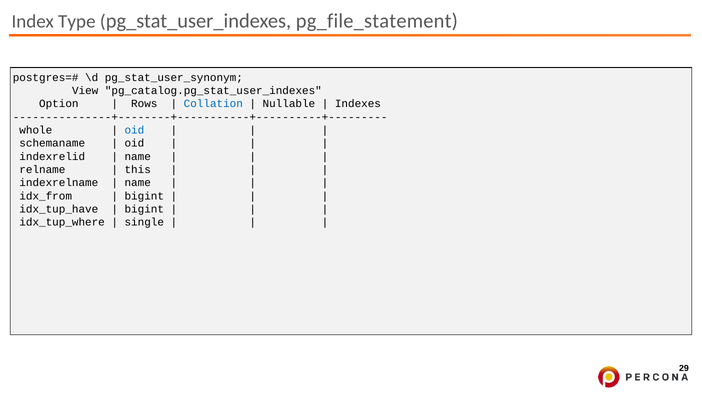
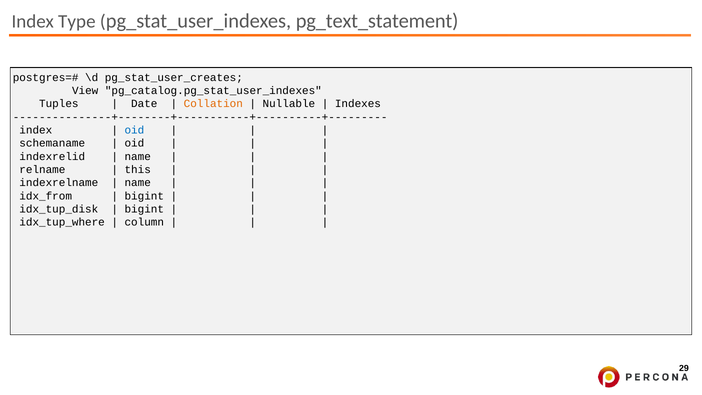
pg_file_statement: pg_file_statement -> pg_text_statement (377, 21)
pg_stat_user_synonym: pg_stat_user_synonym -> pg_stat_user_creates (174, 77)
Option: Option -> Tuples (59, 104)
Rows: Rows -> Date (144, 104)
Collation colour: blue -> orange (213, 104)
whole: whole -> index (36, 130)
idx_tup_have: idx_tup_have -> idx_tup_disk (59, 209)
single: single -> column (144, 222)
